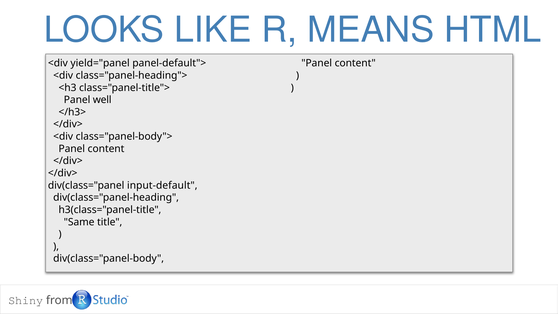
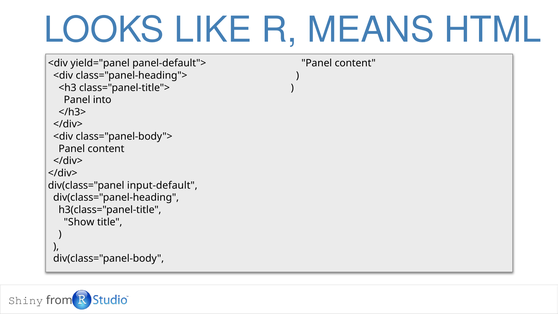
well: well -> into (102, 100)
Same: Same -> Show (79, 222)
